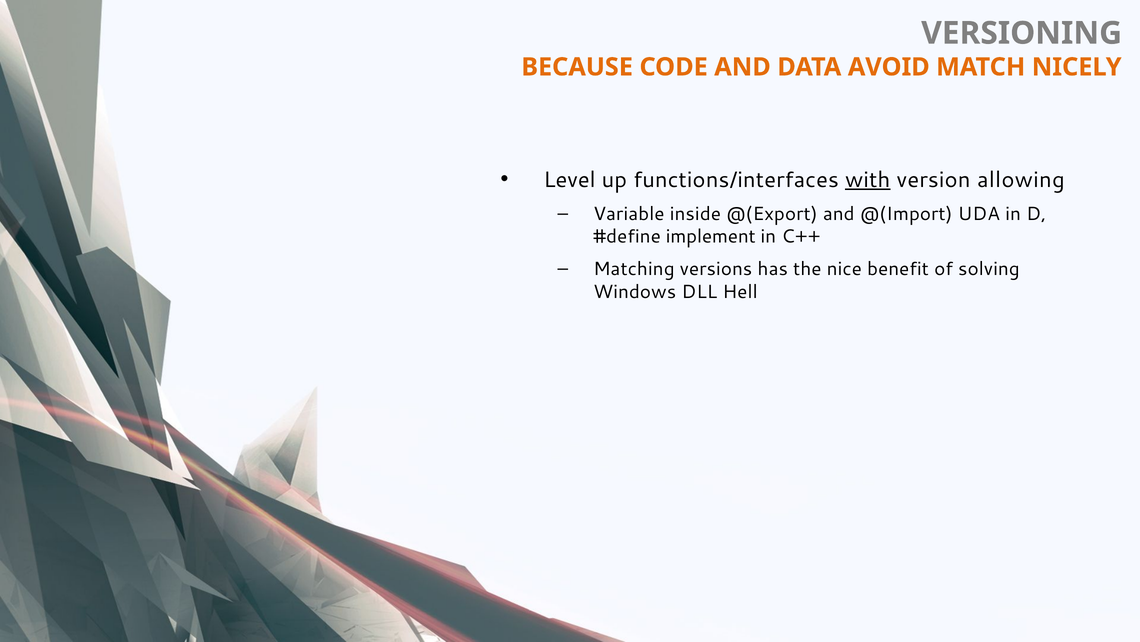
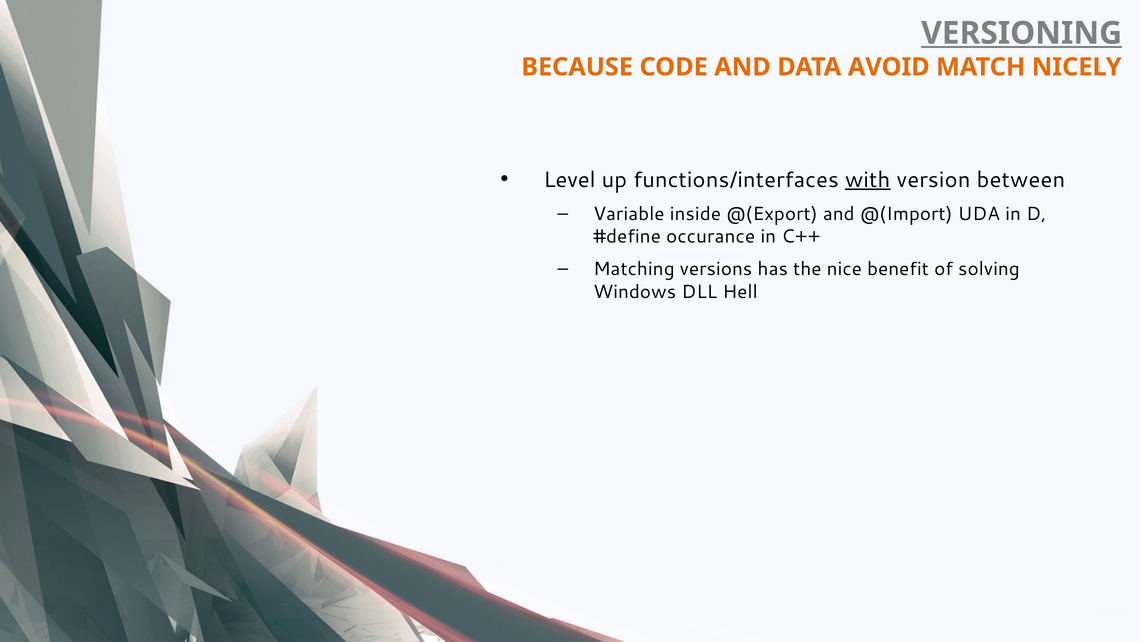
VERSIONING underline: none -> present (1022, 33)
allowing: allowing -> between (1021, 180)
implement: implement -> occurance (711, 236)
